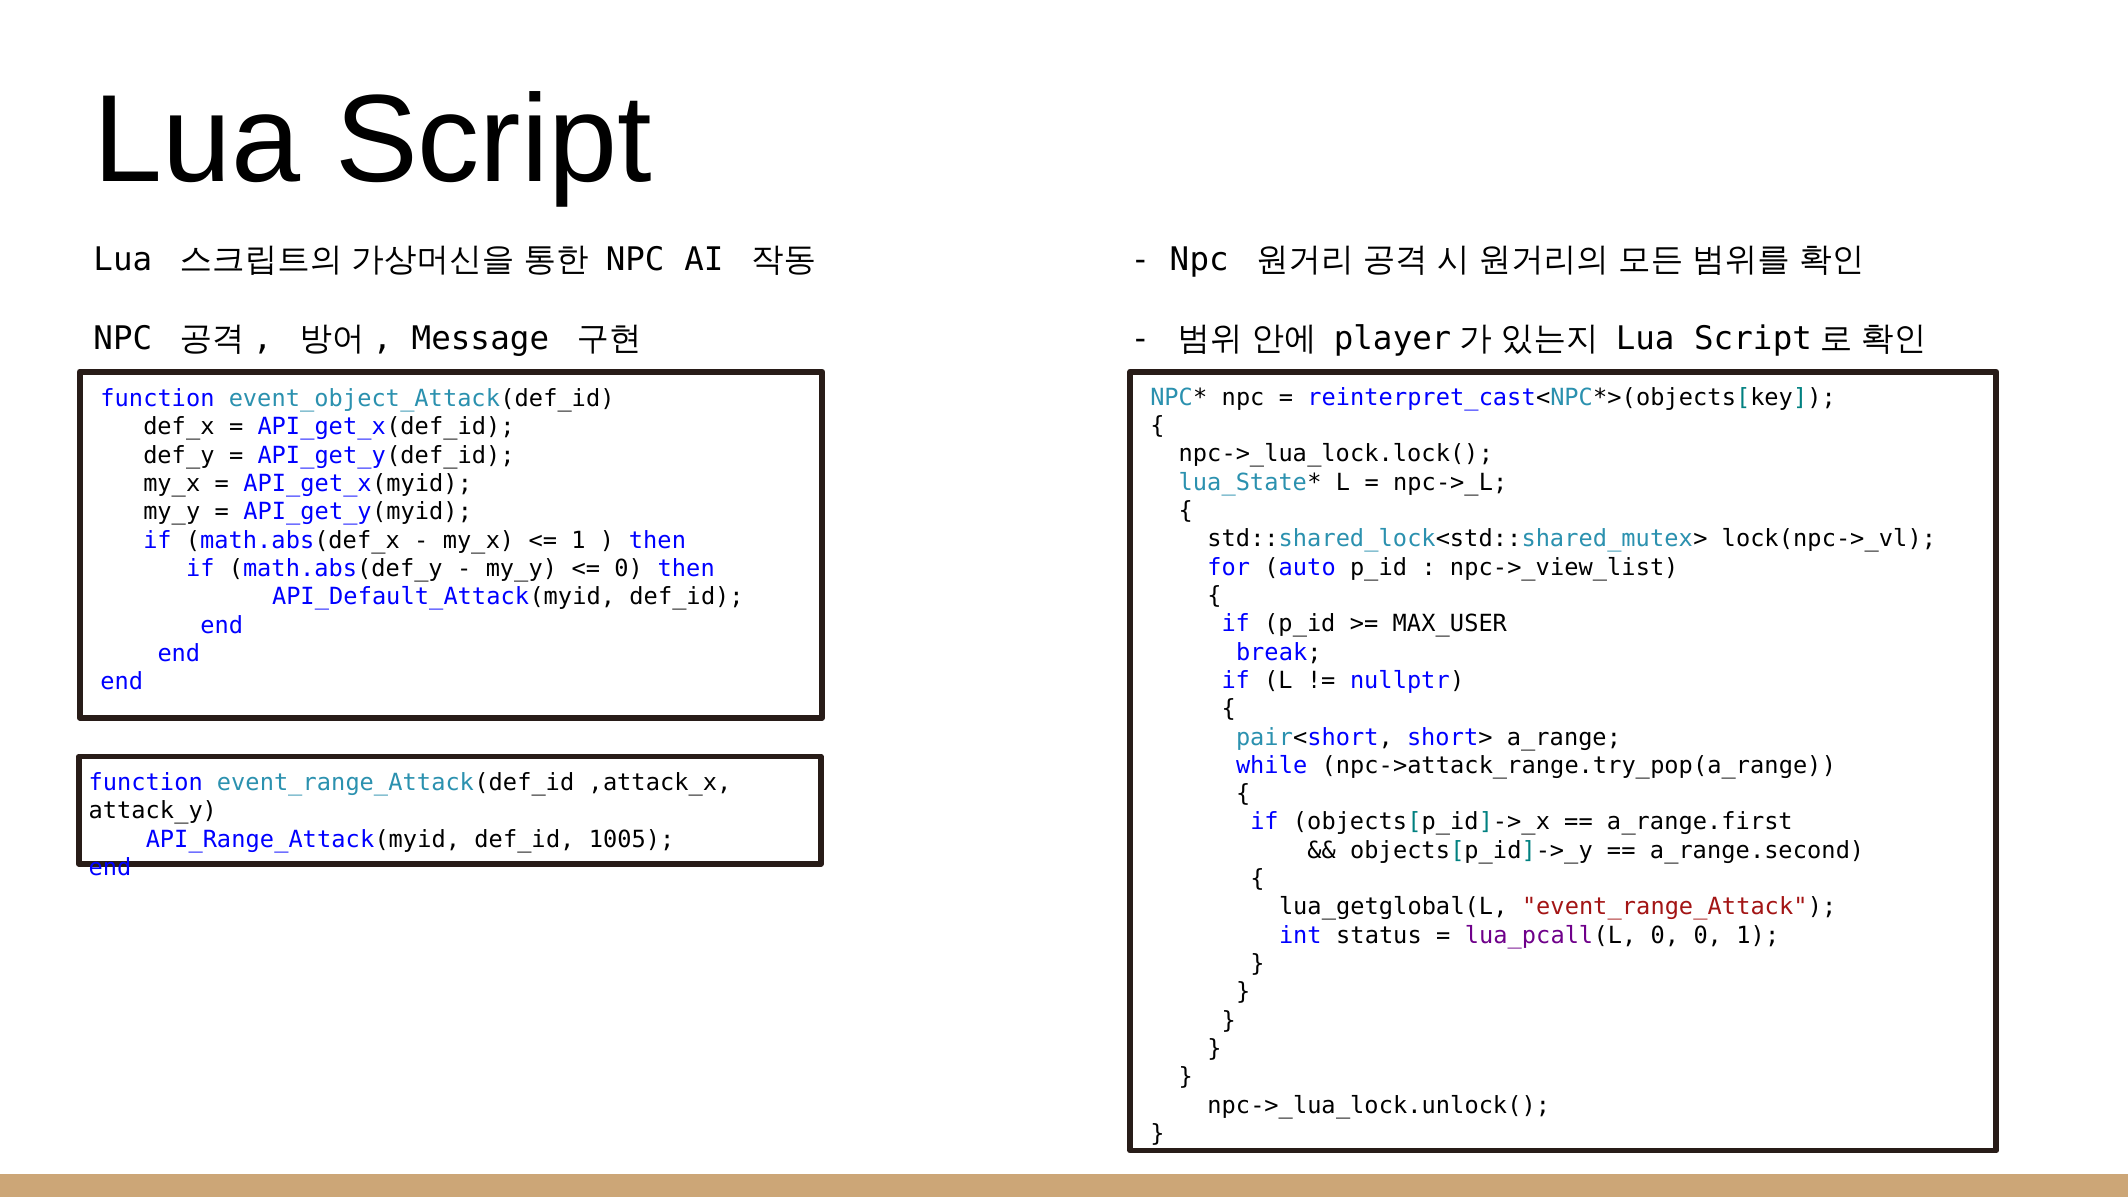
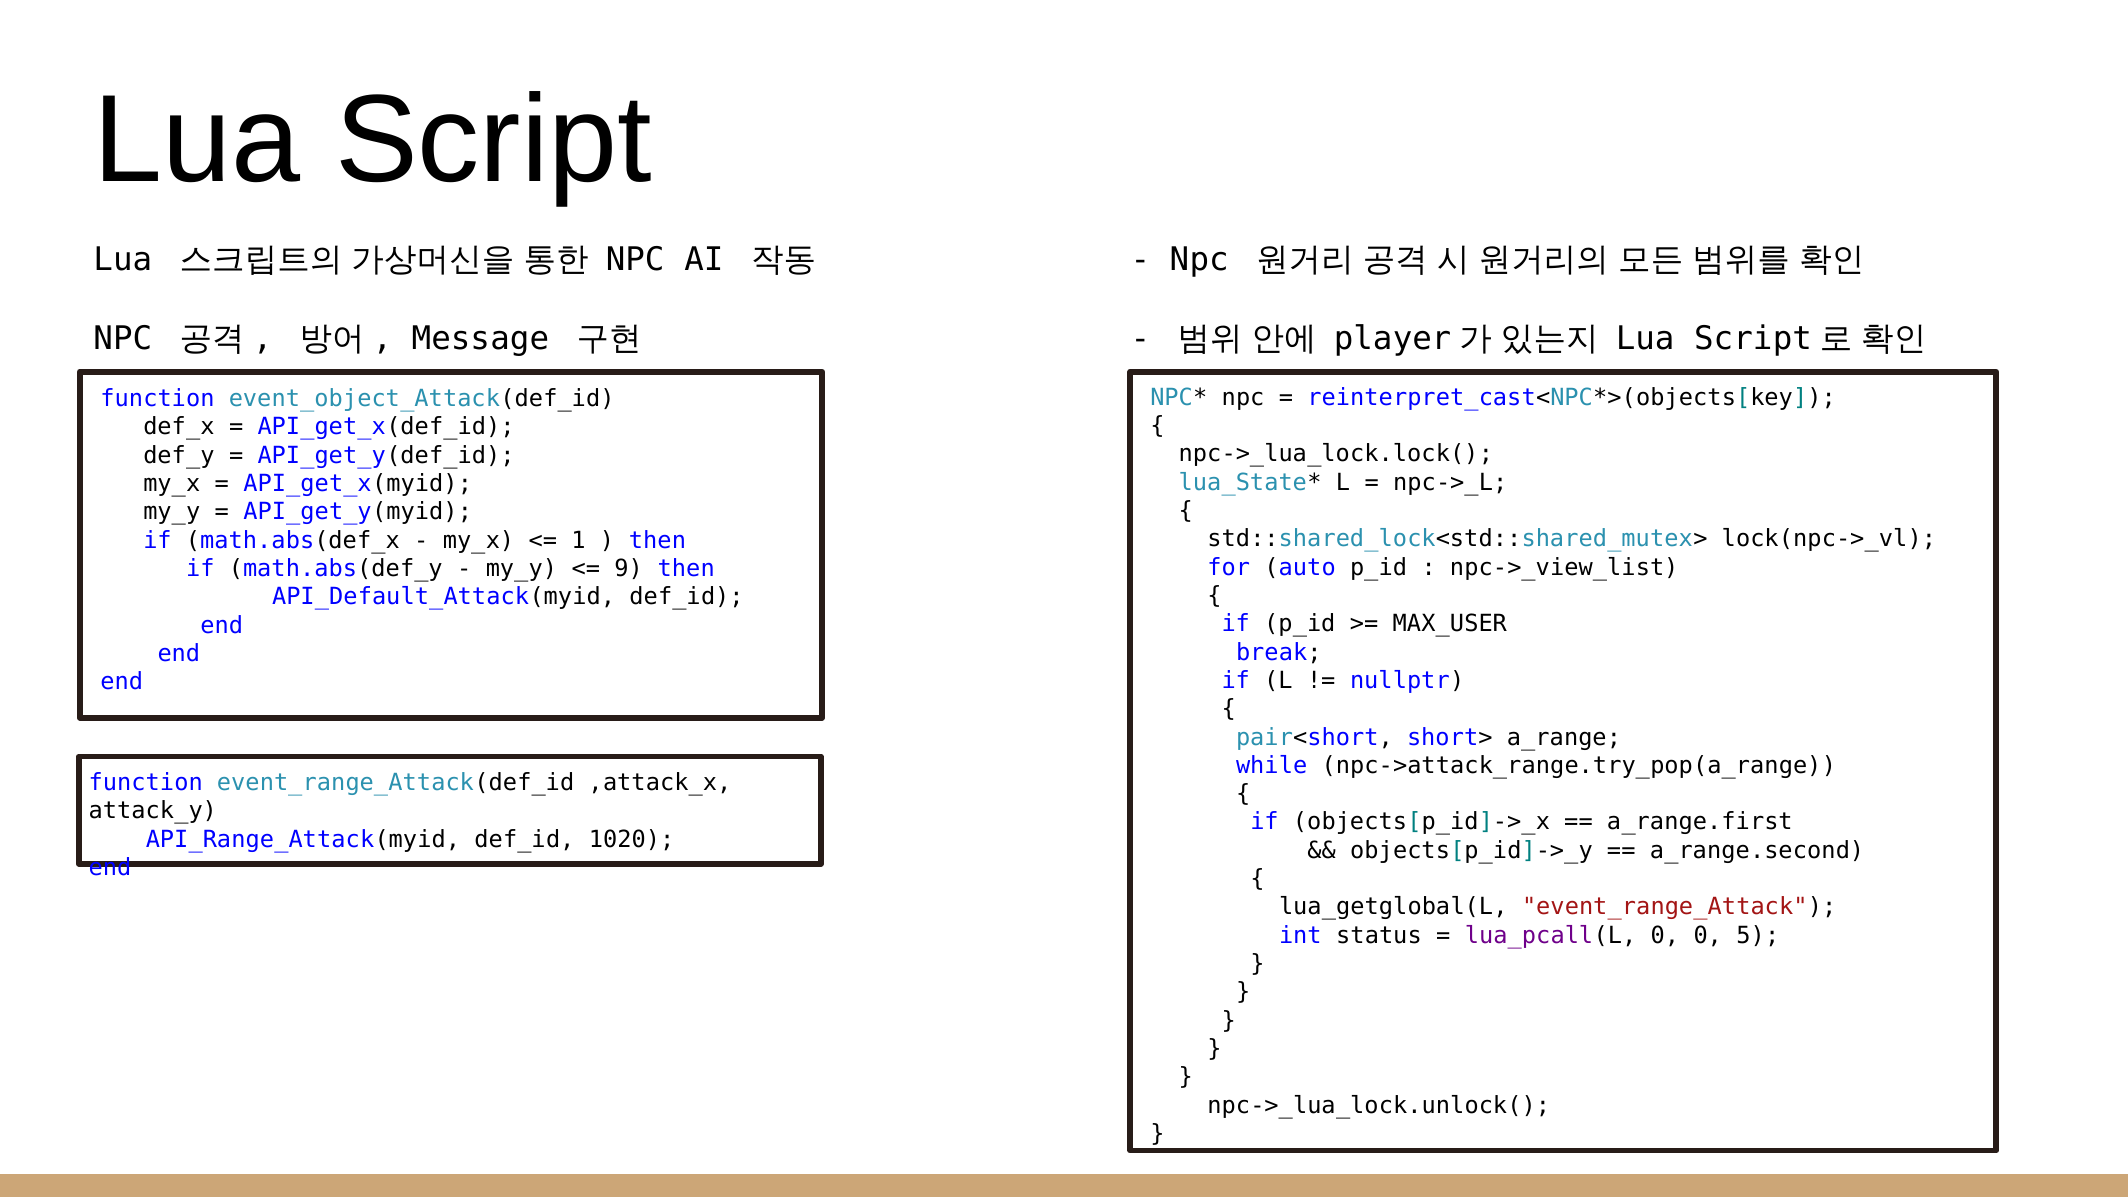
0: 0 -> 9 (629, 569)
1005: 1005 -> 1020 (632, 839)
0 1: 1 -> 5 (1758, 935)
